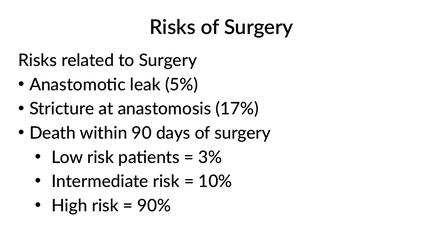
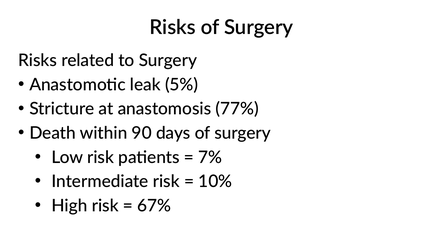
17%: 17% -> 77% (237, 109)
3%: 3% -> 7% (210, 157)
90%: 90% -> 67% (154, 206)
